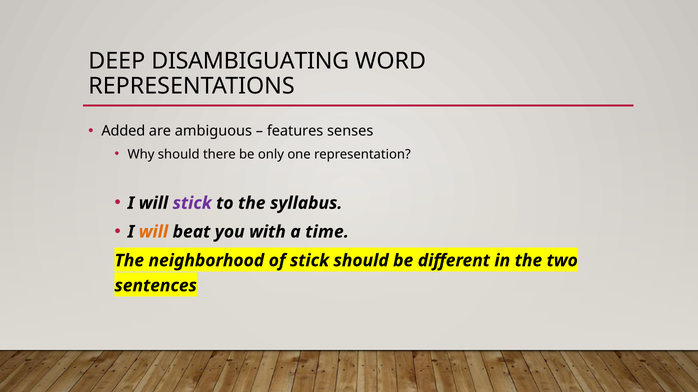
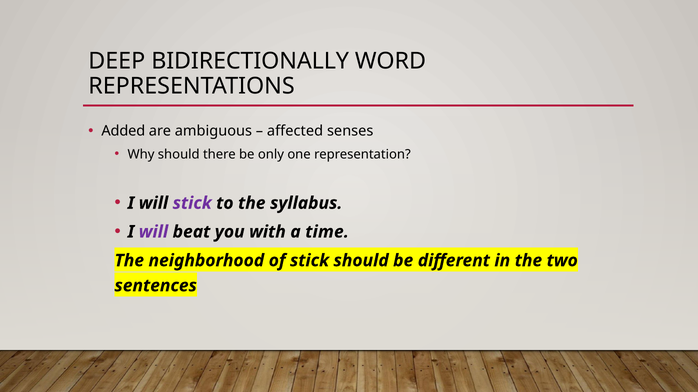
DISAMBIGUATING: DISAMBIGUATING -> BIDIRECTIONALLY (250, 61)
features: features -> affected (295, 131)
will colour: orange -> purple (153, 232)
